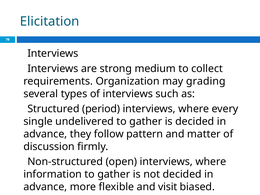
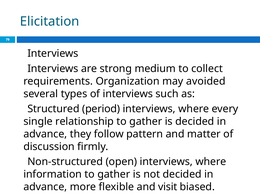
grading: grading -> avoided (206, 81)
undelivered: undelivered -> relationship (85, 121)
